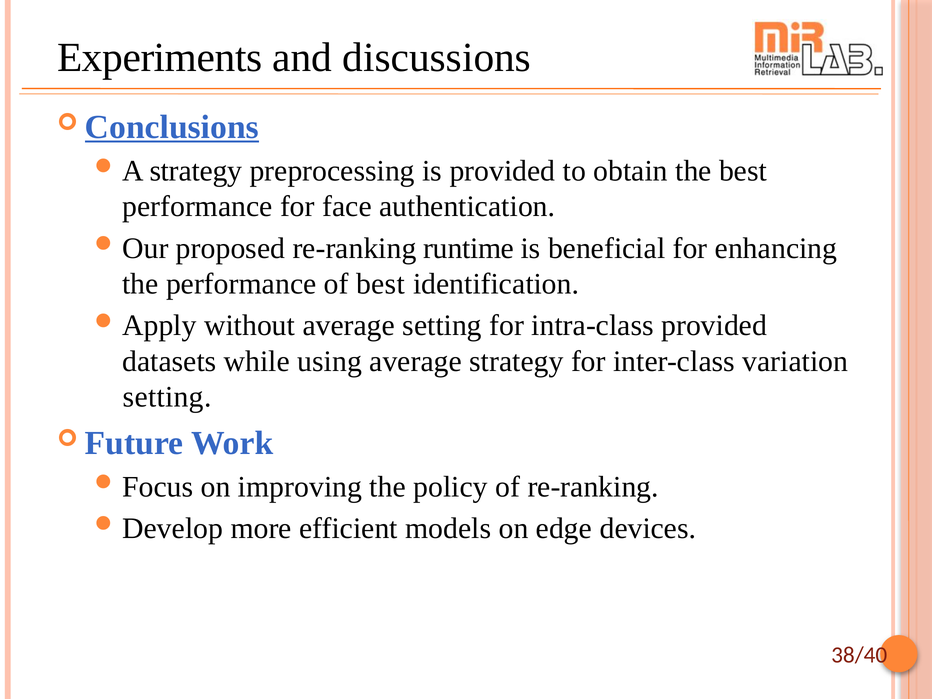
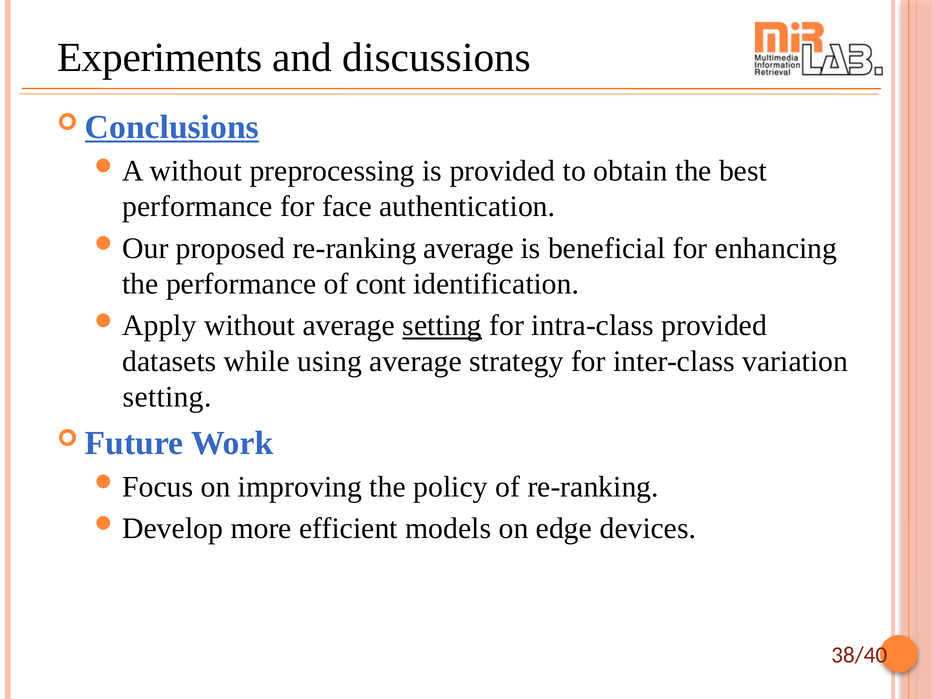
strategy: strategy -> without (196, 171)
re-ranking runtime: runtime -> average (469, 248)
of best: best -> cont (381, 284)
setting underline: none -> present (442, 326)
